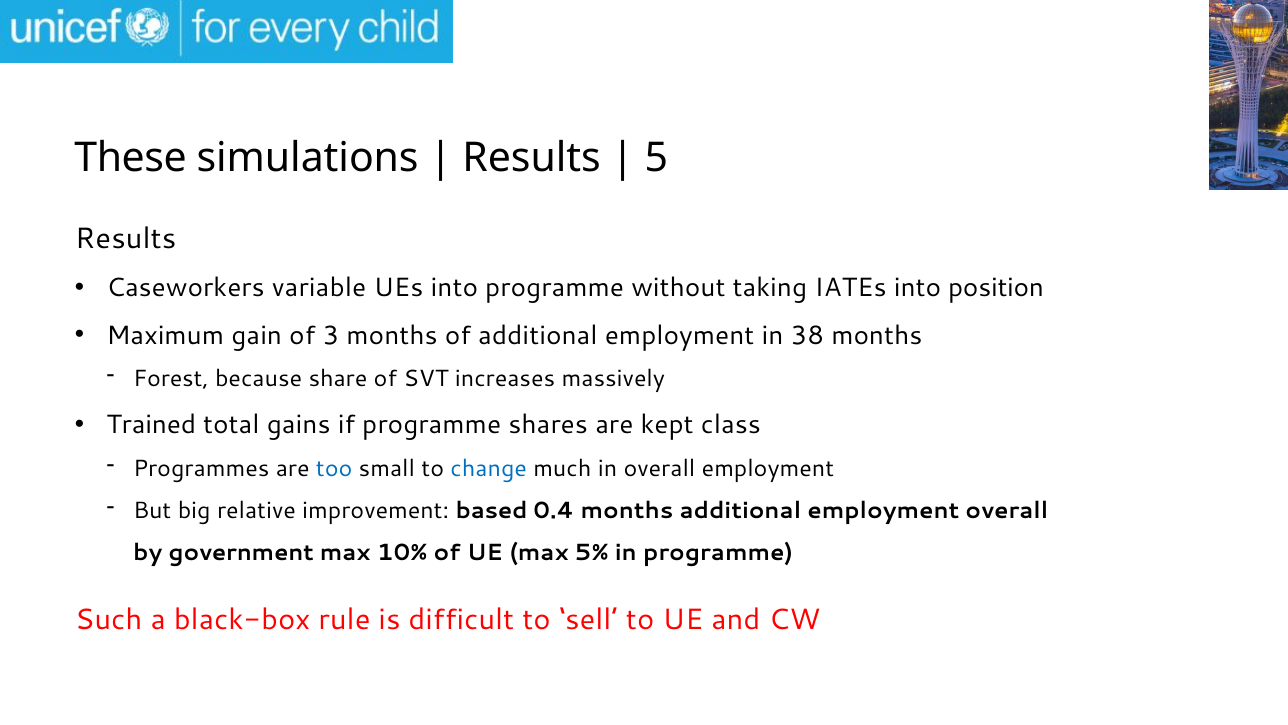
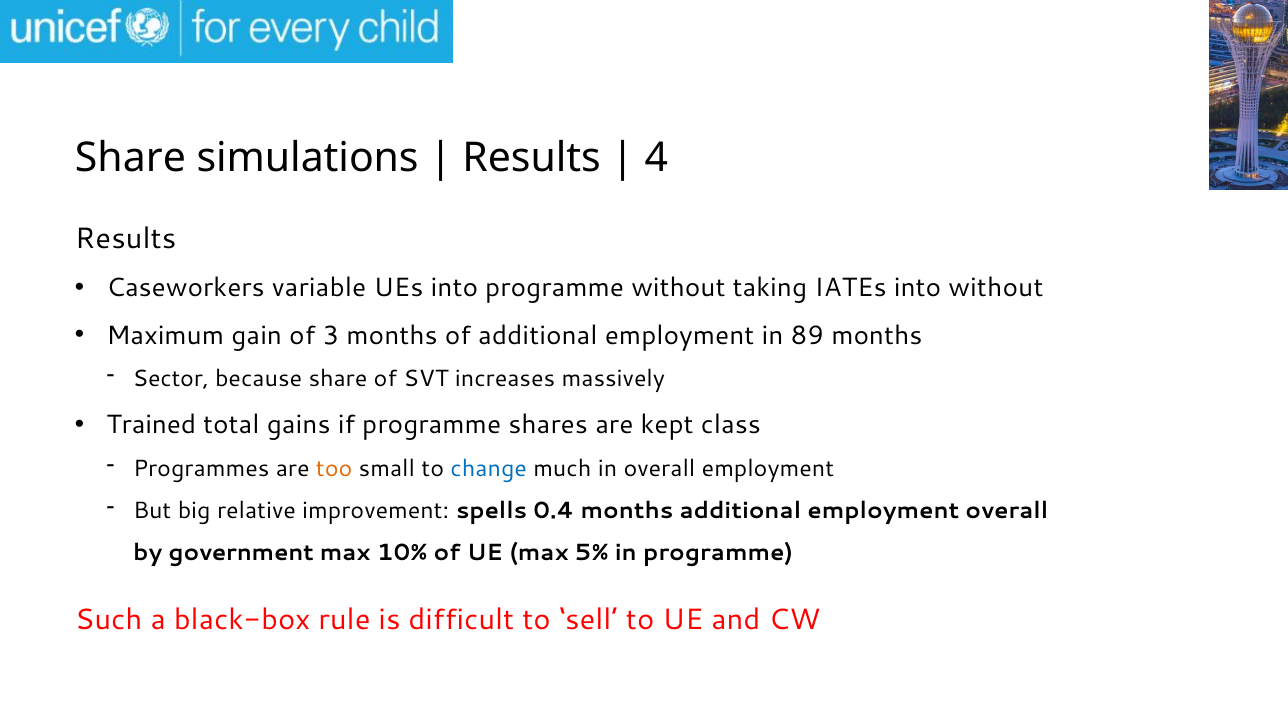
These: These -> Share (130, 158)
5: 5 -> 4 (656, 158)
into position: position -> without (996, 288)
38: 38 -> 89 (807, 335)
Forest: Forest -> Sector (171, 379)
too colour: blue -> orange (334, 468)
based: based -> spells (492, 510)
